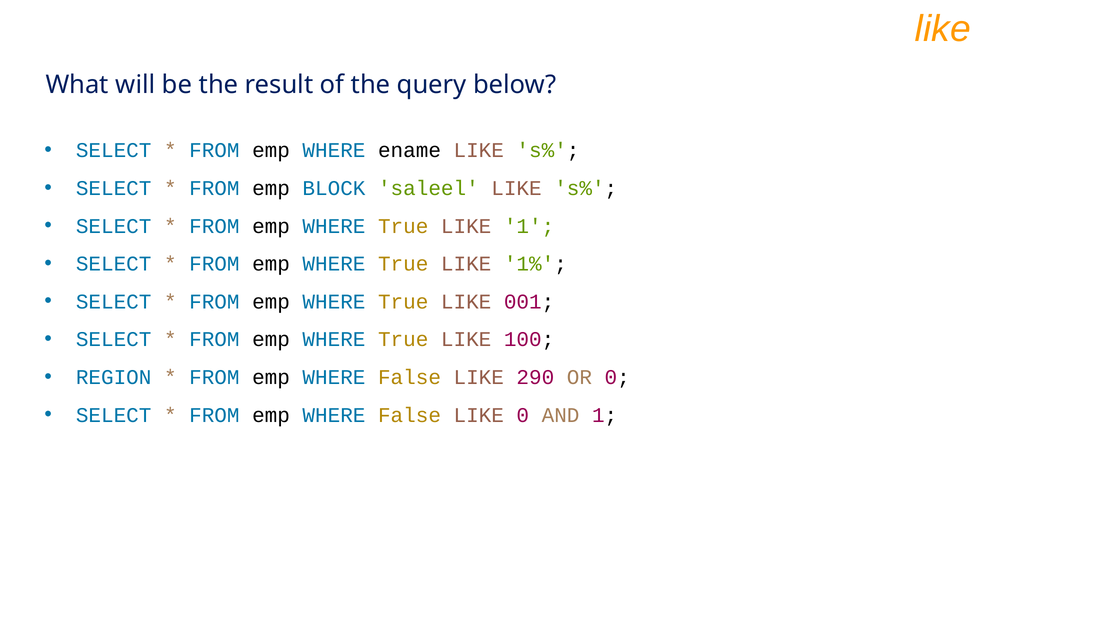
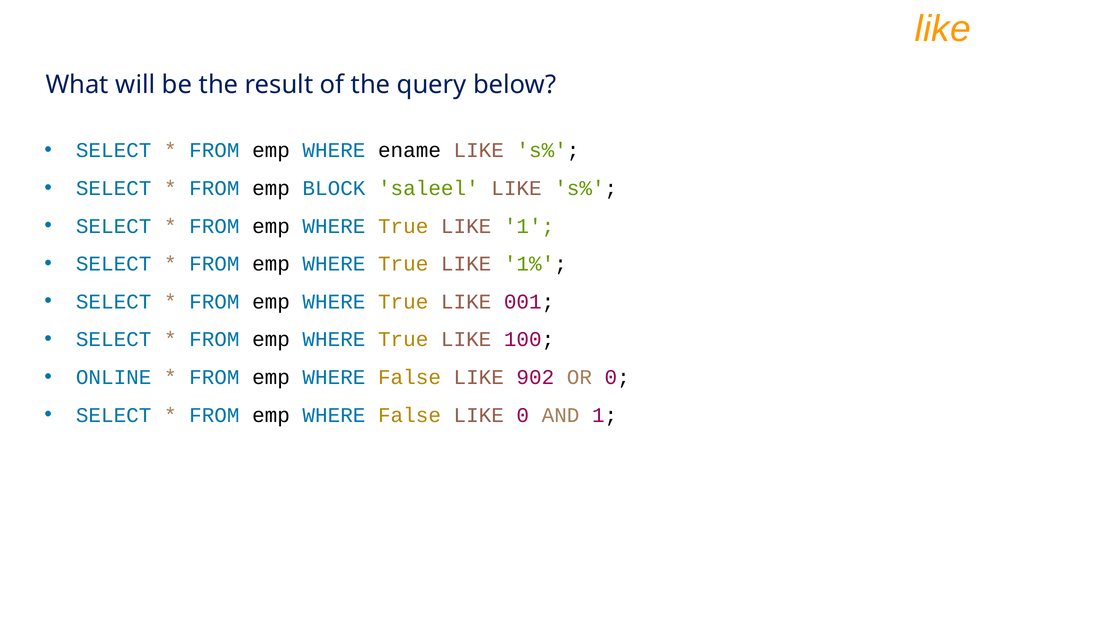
REGION: REGION -> ONLINE (114, 377)
290: 290 -> 902 (535, 377)
